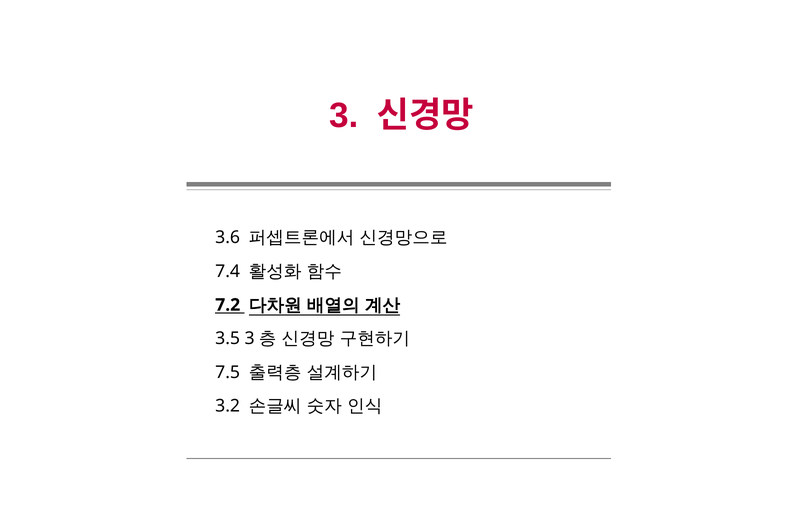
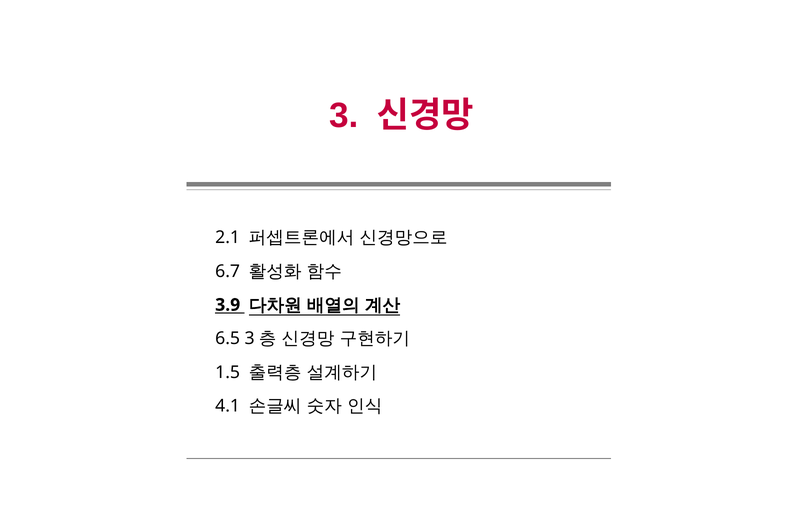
3.6: 3.6 -> 2.1 (228, 238)
7.4: 7.4 -> 6.7 (228, 271)
7.2: 7.2 -> 3.9 (228, 305)
3.5: 3.5 -> 6.5 (228, 339)
7.5: 7.5 -> 1.5 (228, 372)
3.2: 3.2 -> 4.1 (228, 406)
